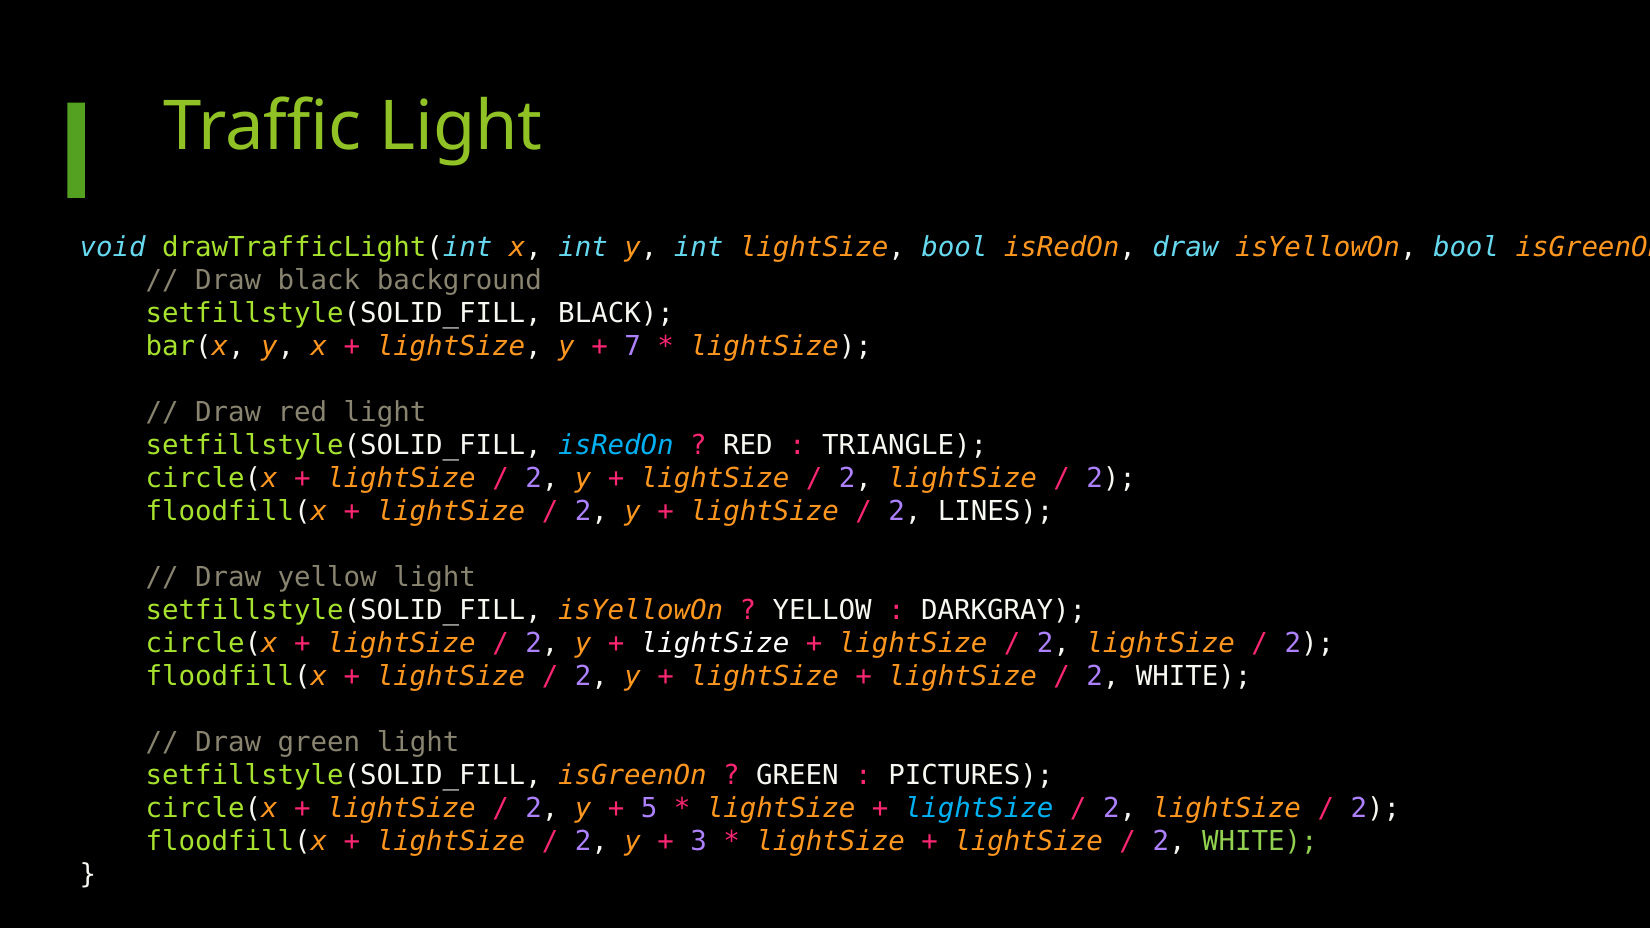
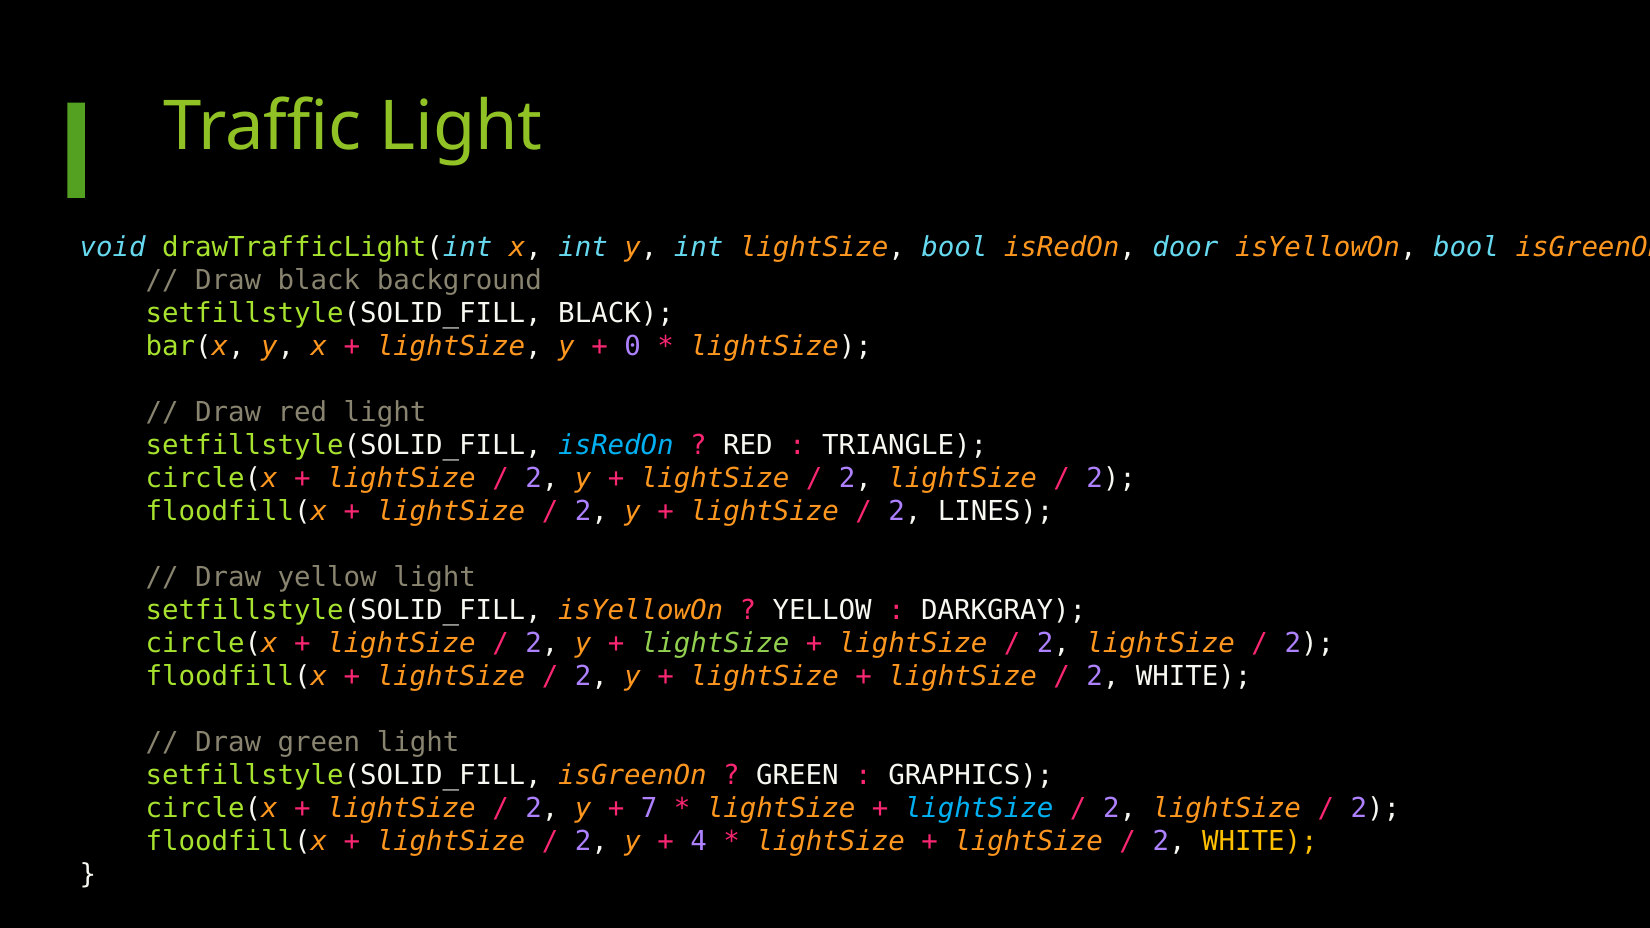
isRedOn draw: draw -> door (1186, 247)
7: 7 -> 0 (633, 346)
lightSize colour: white -> light green (715, 643)
PICTURES: PICTURES -> GRAPHICS (971, 775)
5: 5 -> 7 (649, 808)
3: 3 -> 4 (699, 841)
WHITE colour: light green -> yellow (1260, 841)
